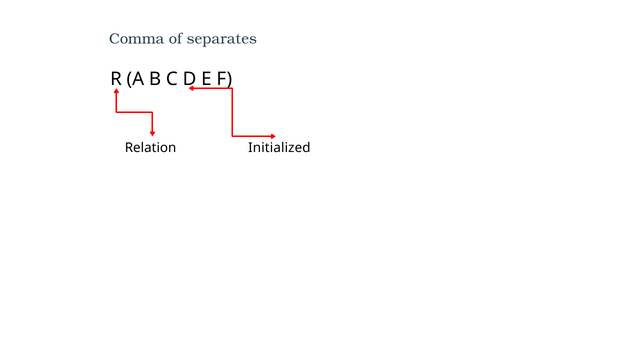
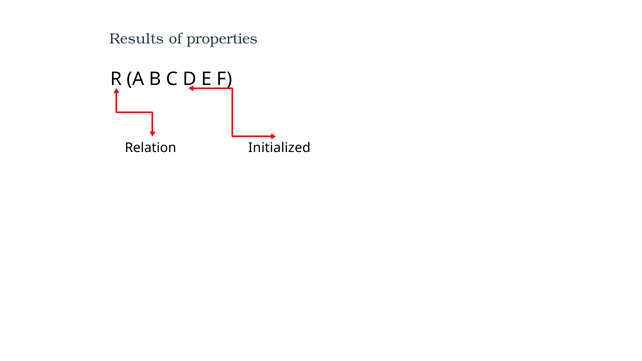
Comma: Comma -> Results (137, 39)
separates: separates -> properties (222, 39)
